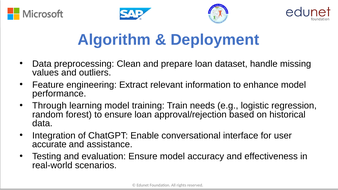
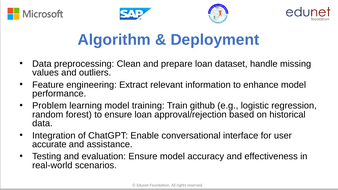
Through: Through -> Problem (49, 106)
needs: needs -> github (202, 106)
